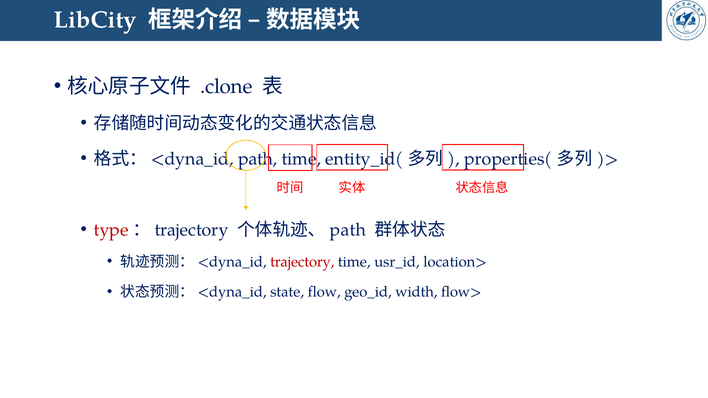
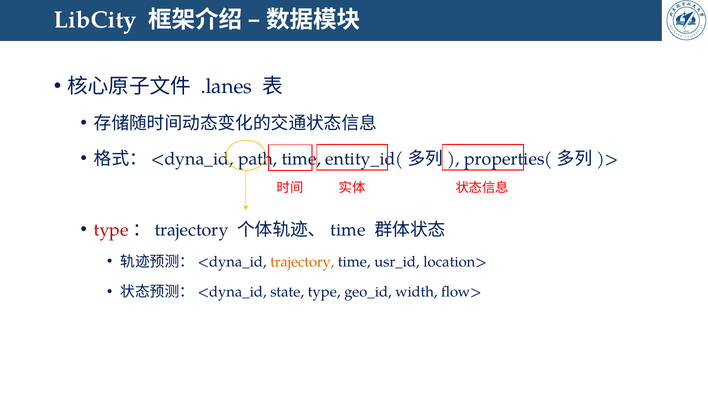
.clone: .clone -> .lanes (226, 86)
path: path -> time (348, 230)
trajectory colour: red -> orange (302, 262)
state flow: flow -> type (324, 292)
